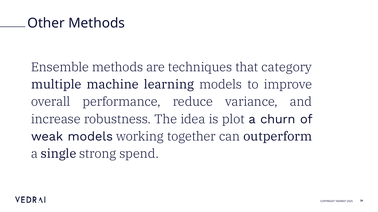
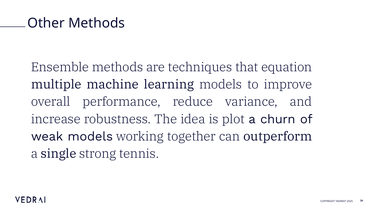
category: category -> equation (287, 67)
spend: spend -> tennis (139, 154)
